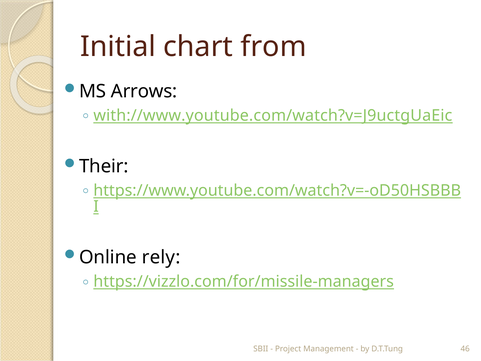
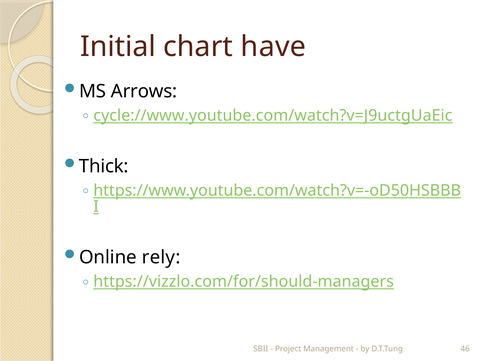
from: from -> have (273, 47)
with://www.youtube.com/watch?v=J9uctgUaEic: with://www.youtube.com/watch?v=J9uctgUaEic -> cycle://www.youtube.com/watch?v=J9uctgUaEic (273, 115)
Their: Their -> Thick (104, 166)
https://vizzlo.com/for/missile-managers: https://vizzlo.com/for/missile-managers -> https://vizzlo.com/for/should-managers (244, 281)
